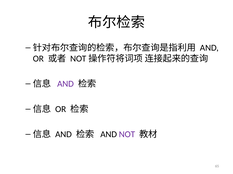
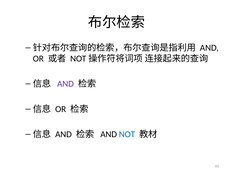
NOT colour: purple -> blue (127, 135)
